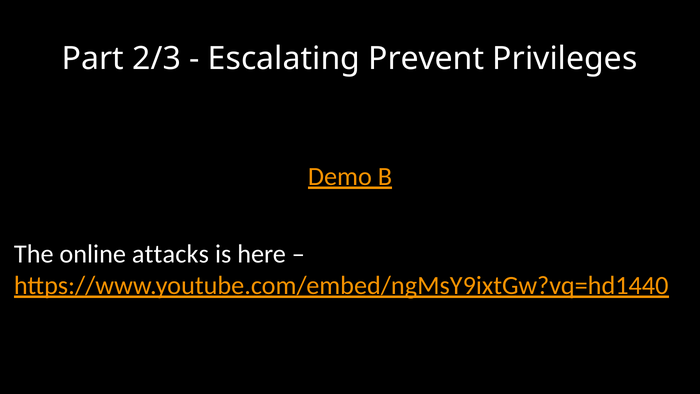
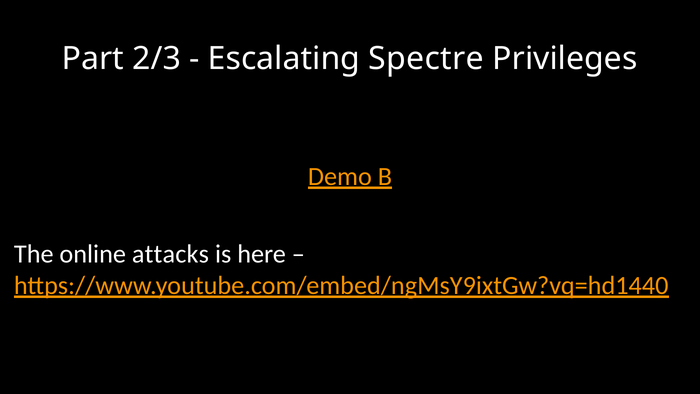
Prevent: Prevent -> Spectre (426, 59)
